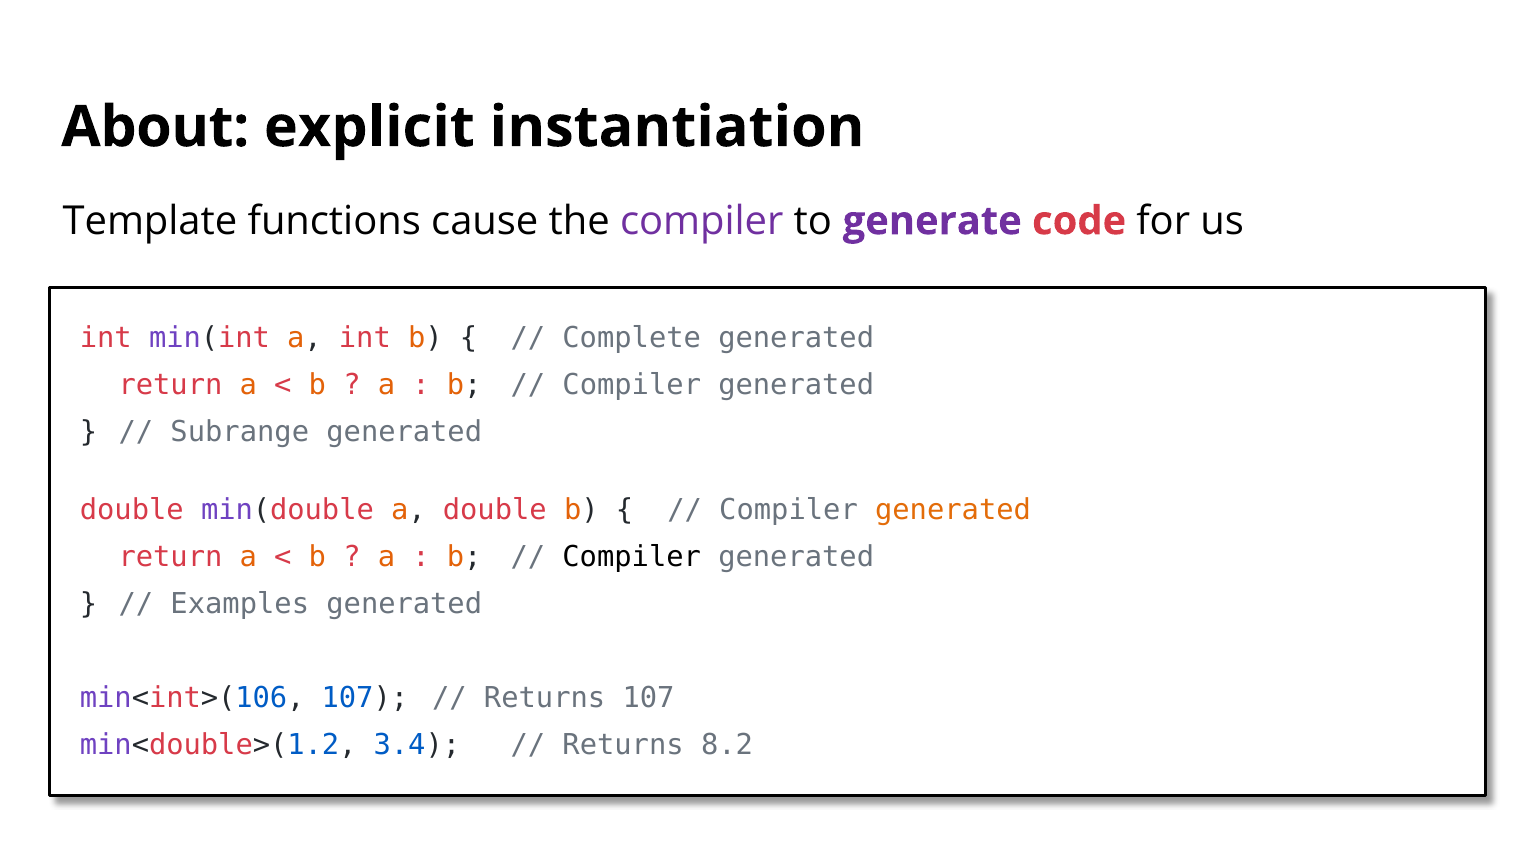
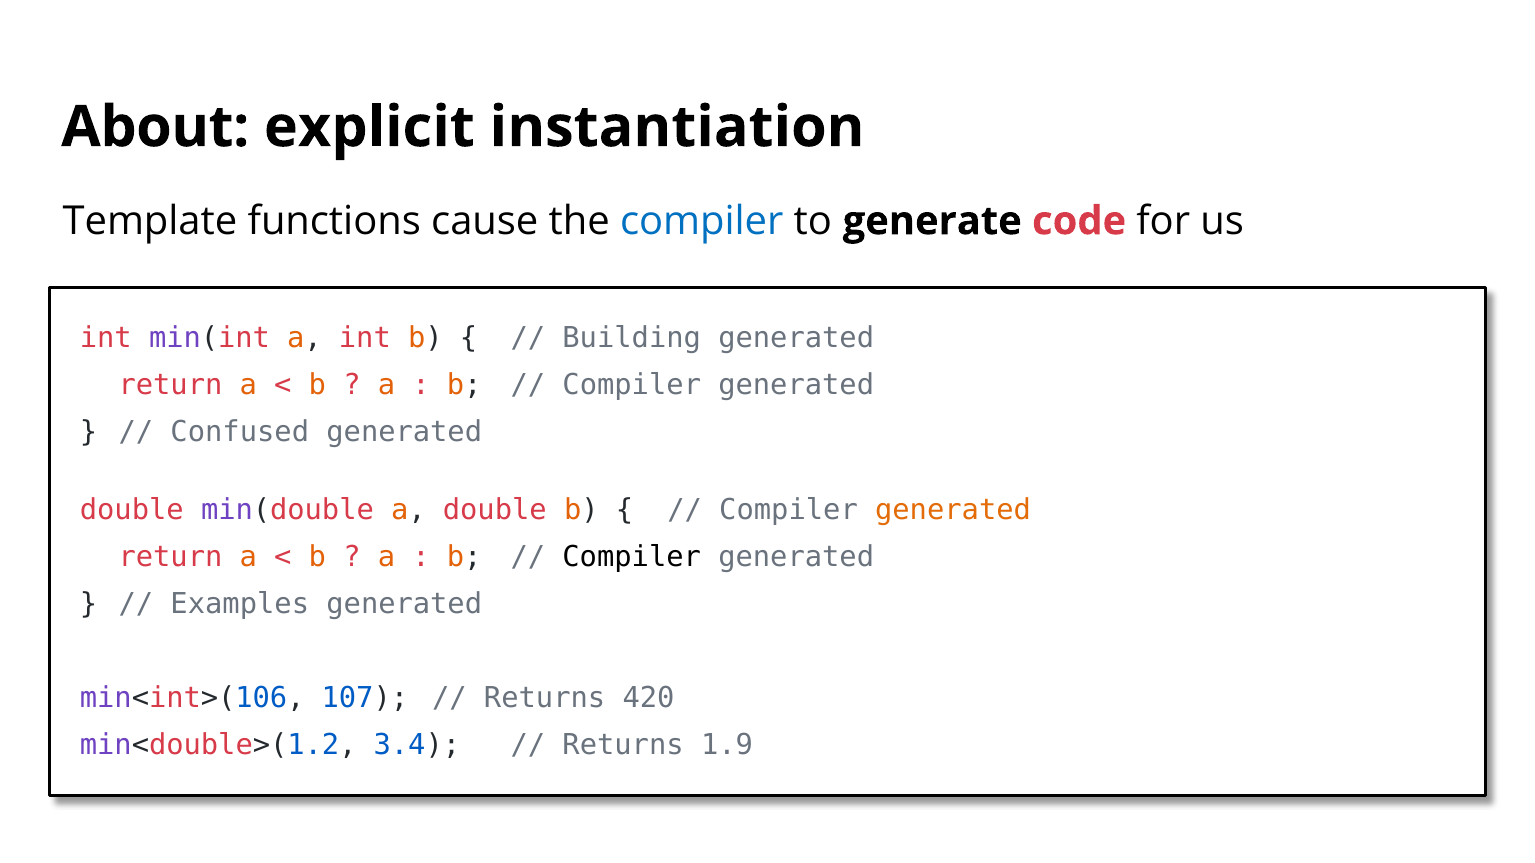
compiler colour: purple -> blue (702, 221)
generate colour: purple -> black (932, 221)
Complete: Complete -> Building (632, 338)
Subrange: Subrange -> Confused (240, 432)
Returns 107: 107 -> 420 (649, 699)
8.2: 8.2 -> 1.9 (727, 746)
